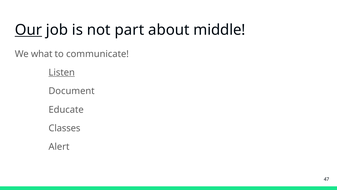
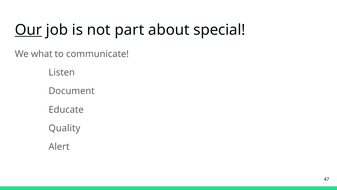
middle: middle -> special (219, 30)
Listen underline: present -> none (62, 72)
Classes: Classes -> Quality (64, 128)
